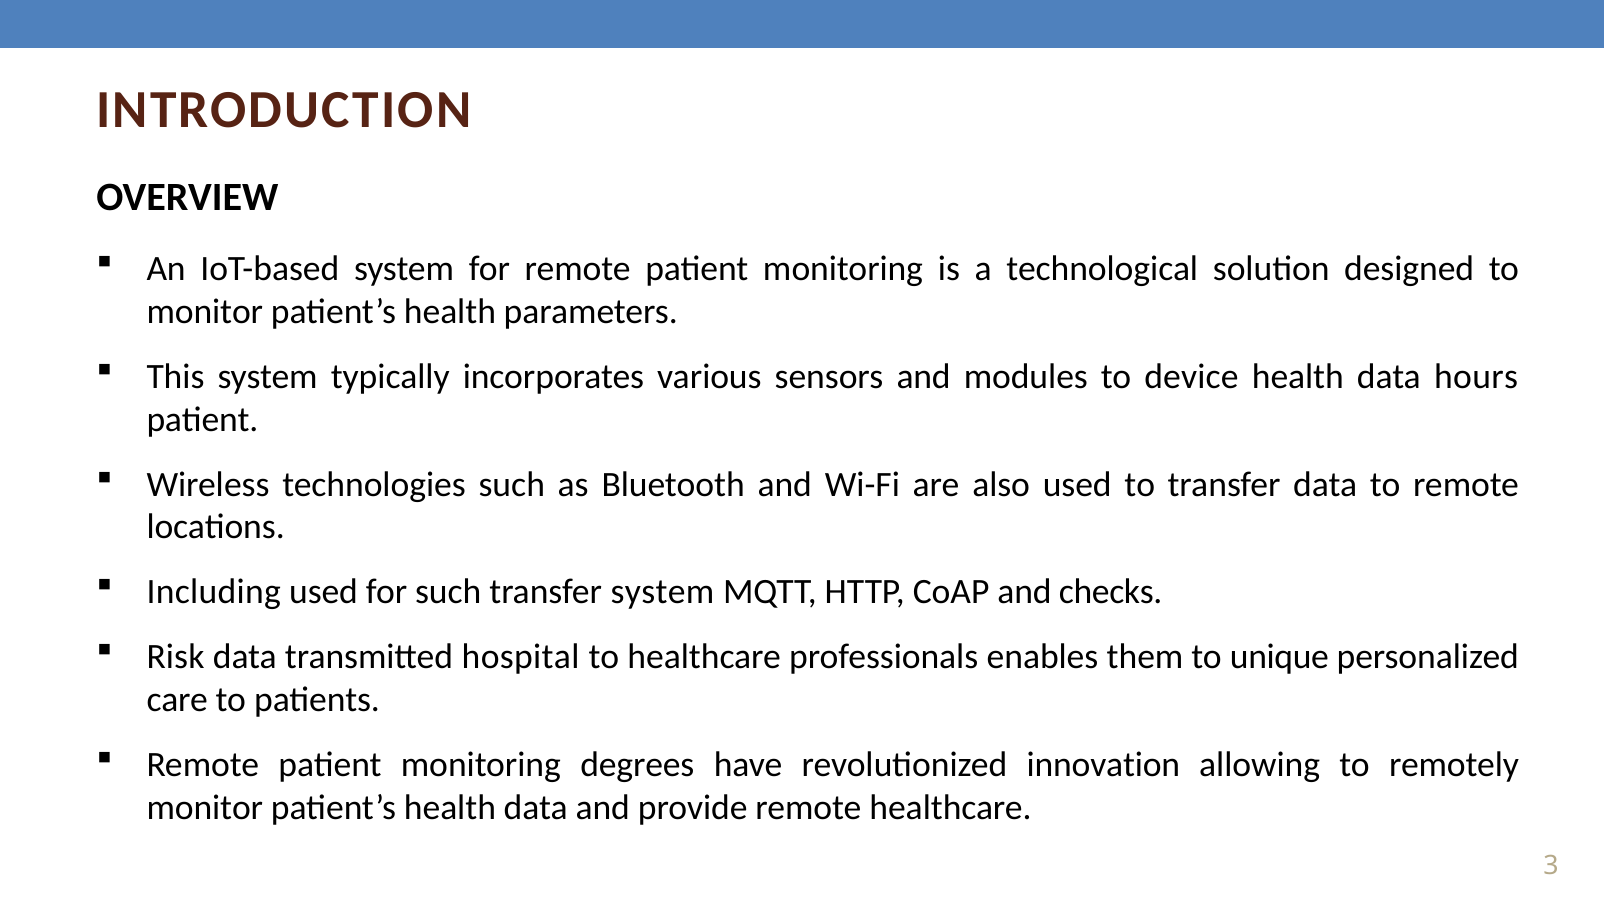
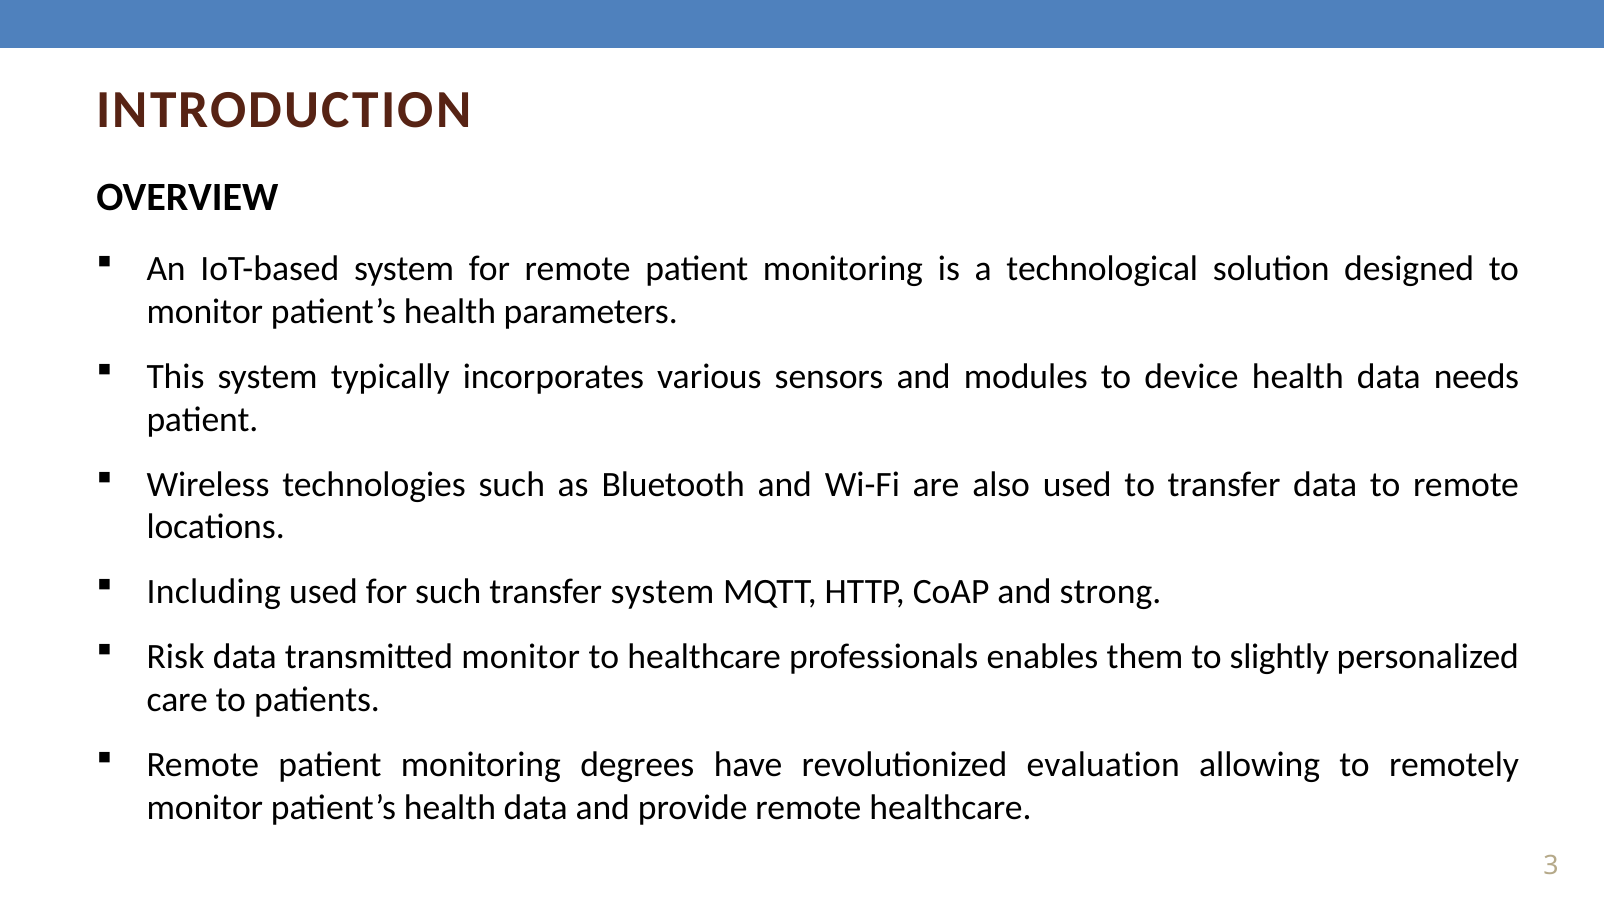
hours: hours -> needs (1476, 377)
checks: checks -> strong (1110, 592)
transmitted hospital: hospital -> monitor (521, 657)
unique: unique -> slightly (1279, 657)
innovation: innovation -> evaluation (1103, 765)
